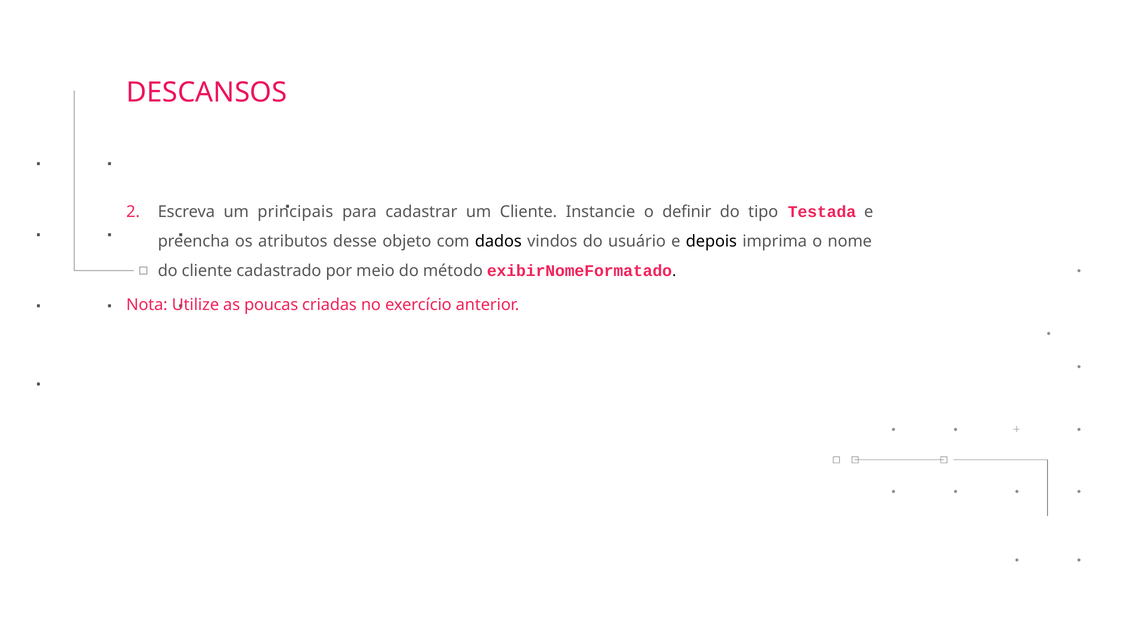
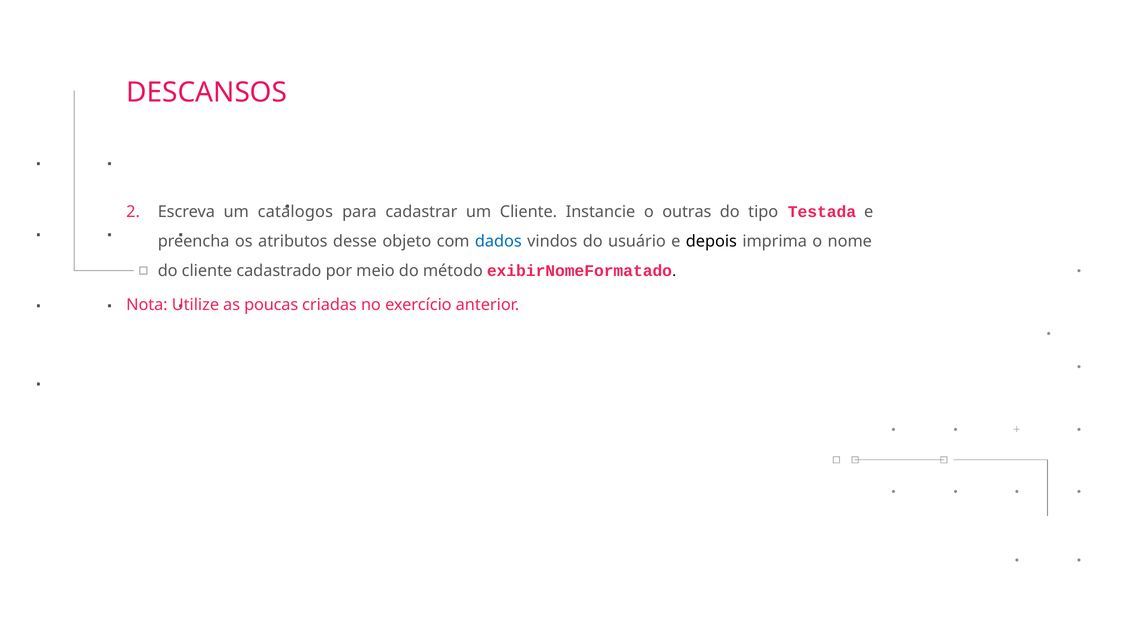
principais: principais -> catálogos (295, 212)
definir: definir -> outras (687, 212)
dados colour: black -> blue (498, 241)
